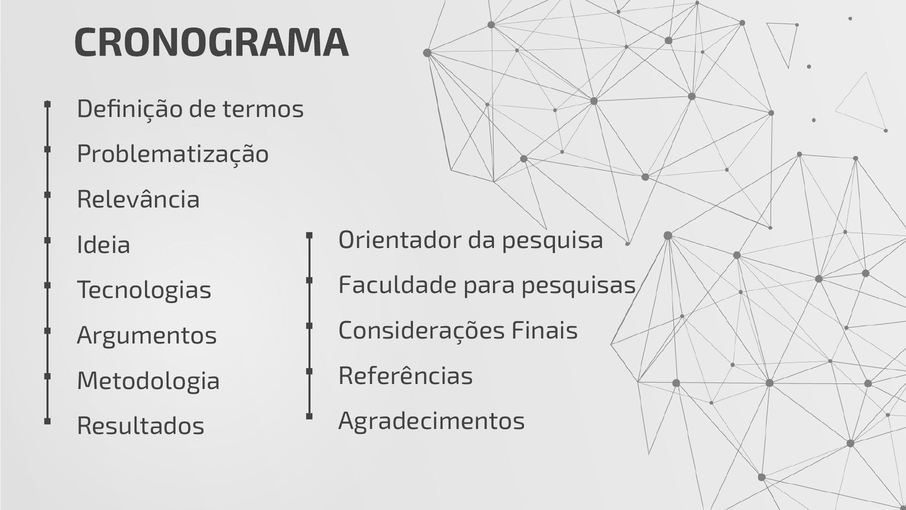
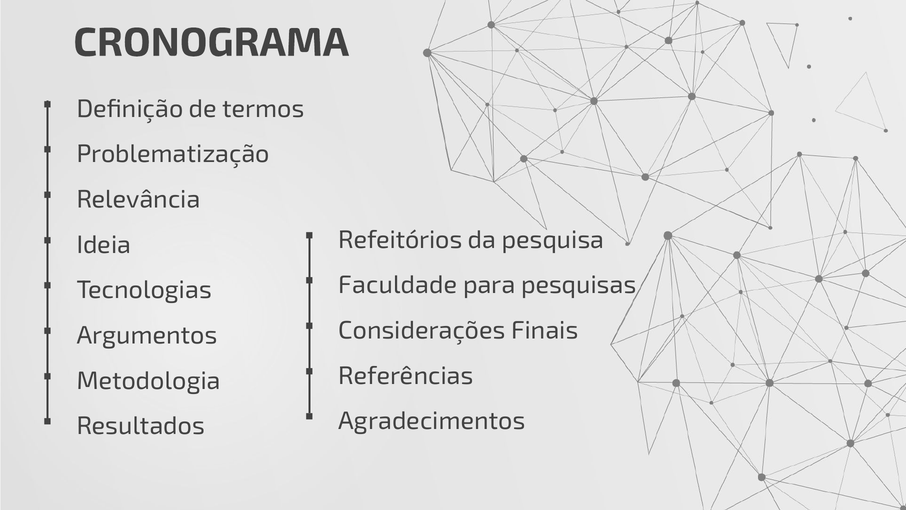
Orientador: Orientador -> Refeitórios (400, 240)
